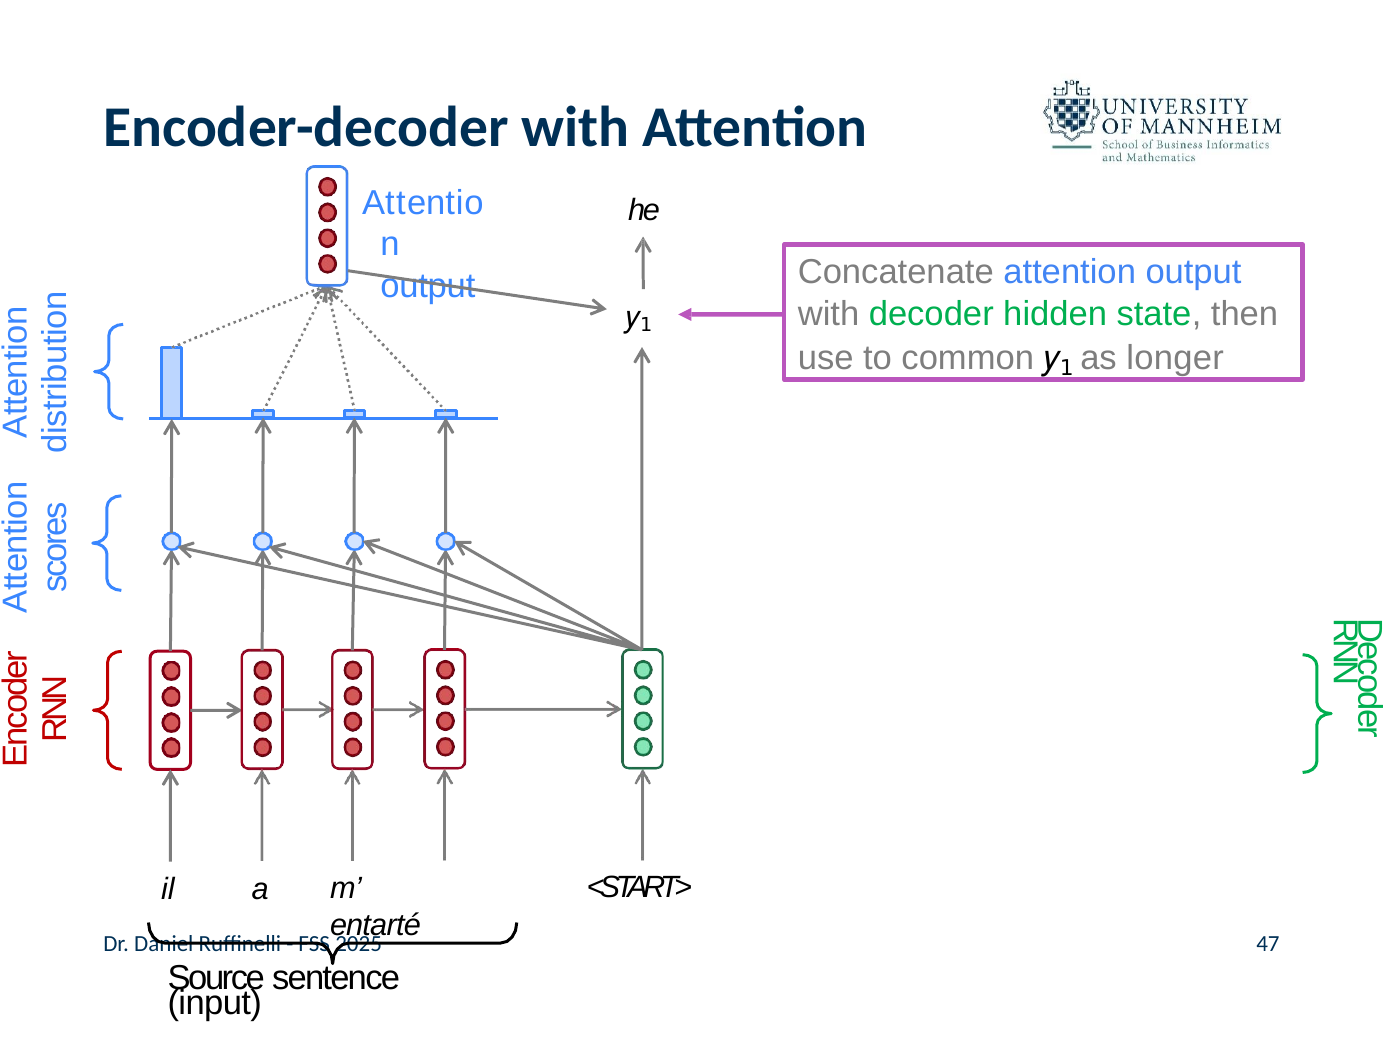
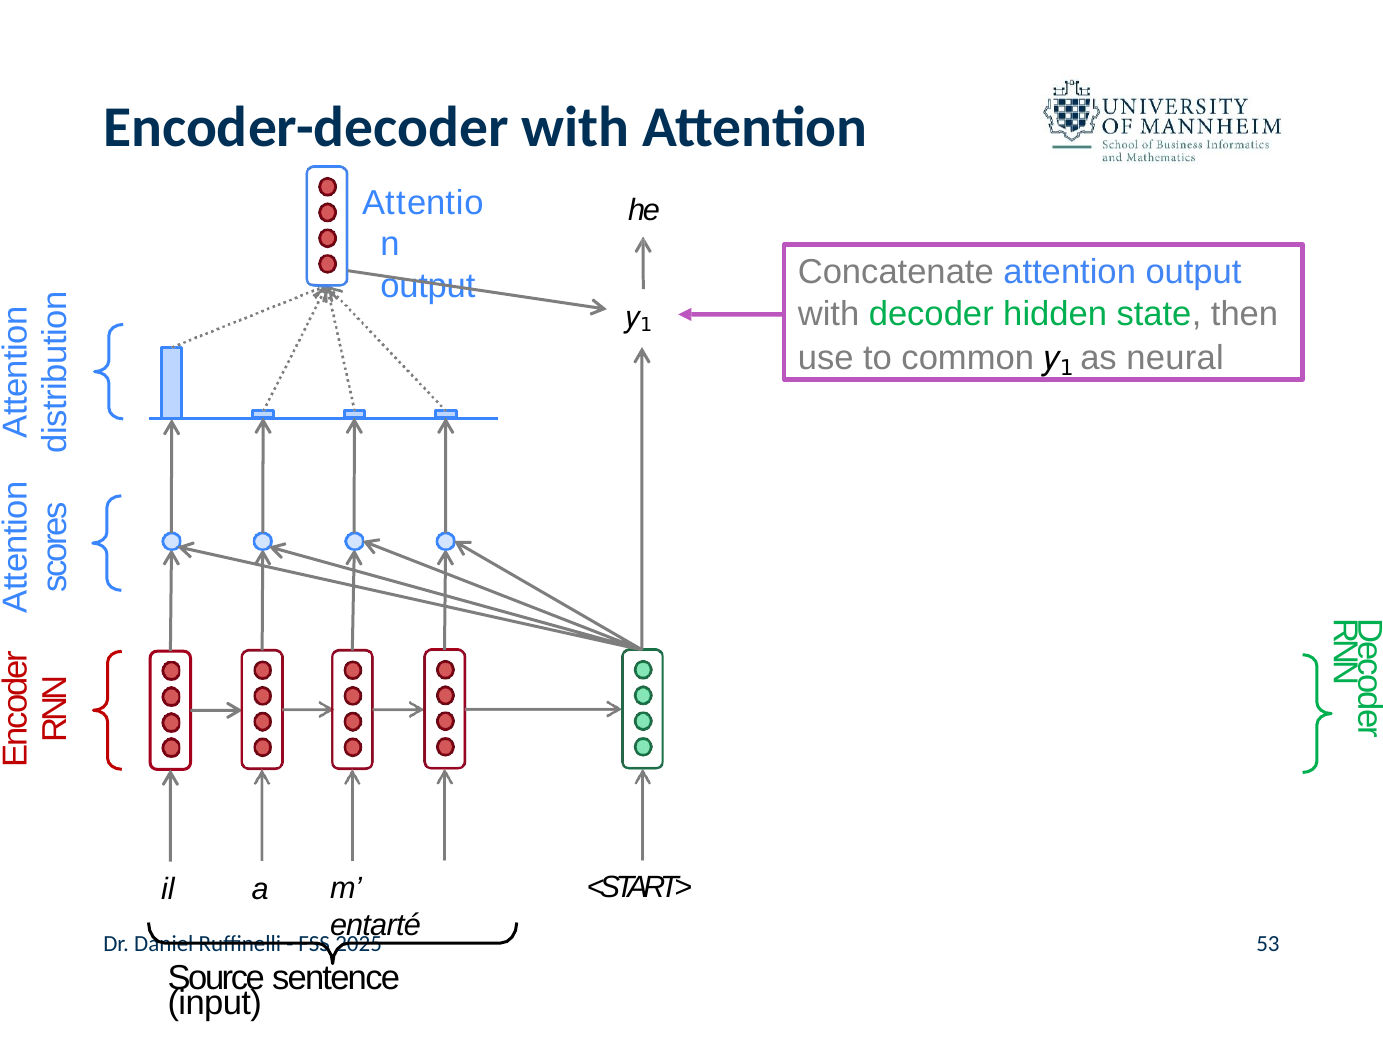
longer: longer -> neural (1175, 358)
47: 47 -> 53 (1268, 943)
